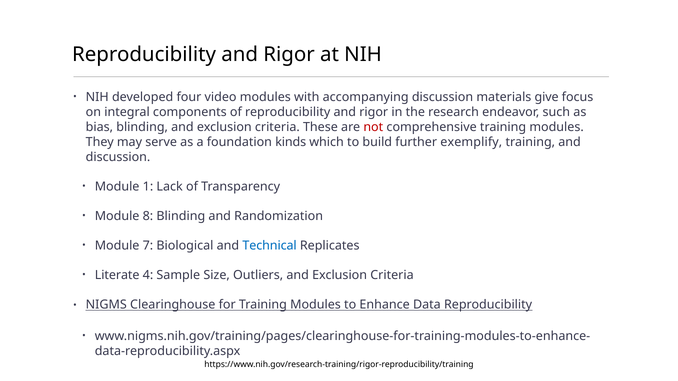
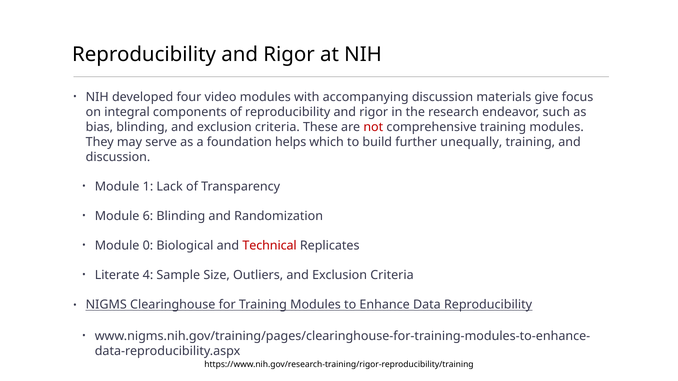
kinds: kinds -> helps (291, 142)
exemplify: exemplify -> unequally (471, 142)
8: 8 -> 6 (148, 216)
7: 7 -> 0 (148, 246)
Technical colour: blue -> red (270, 246)
